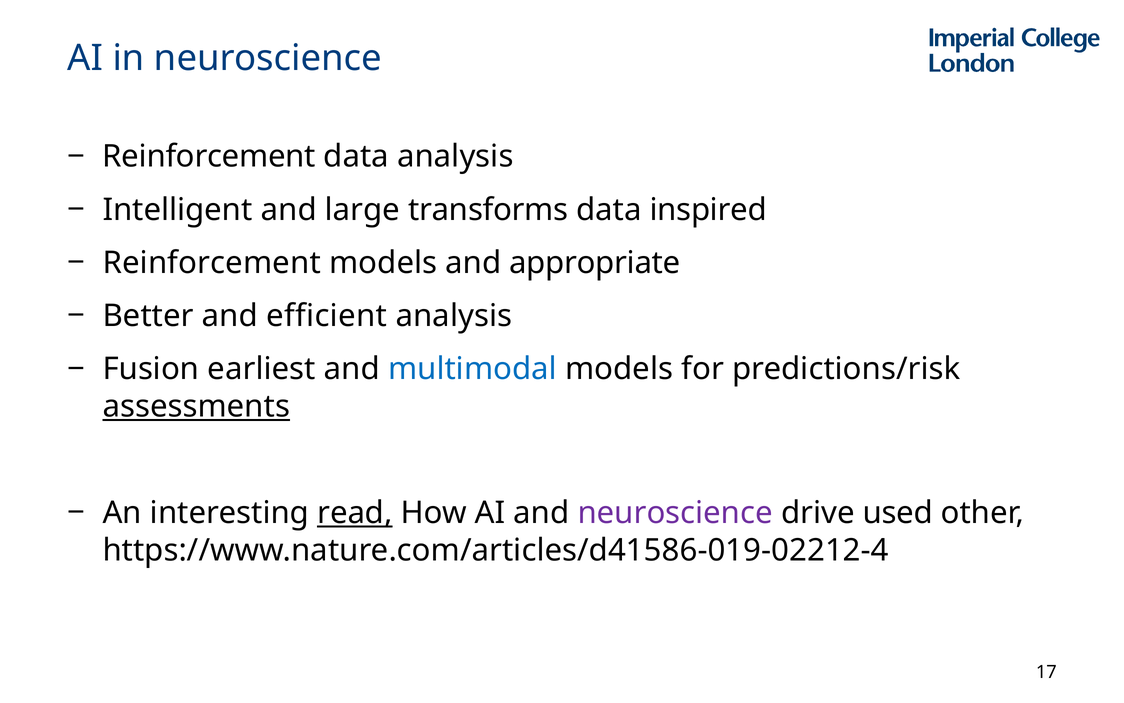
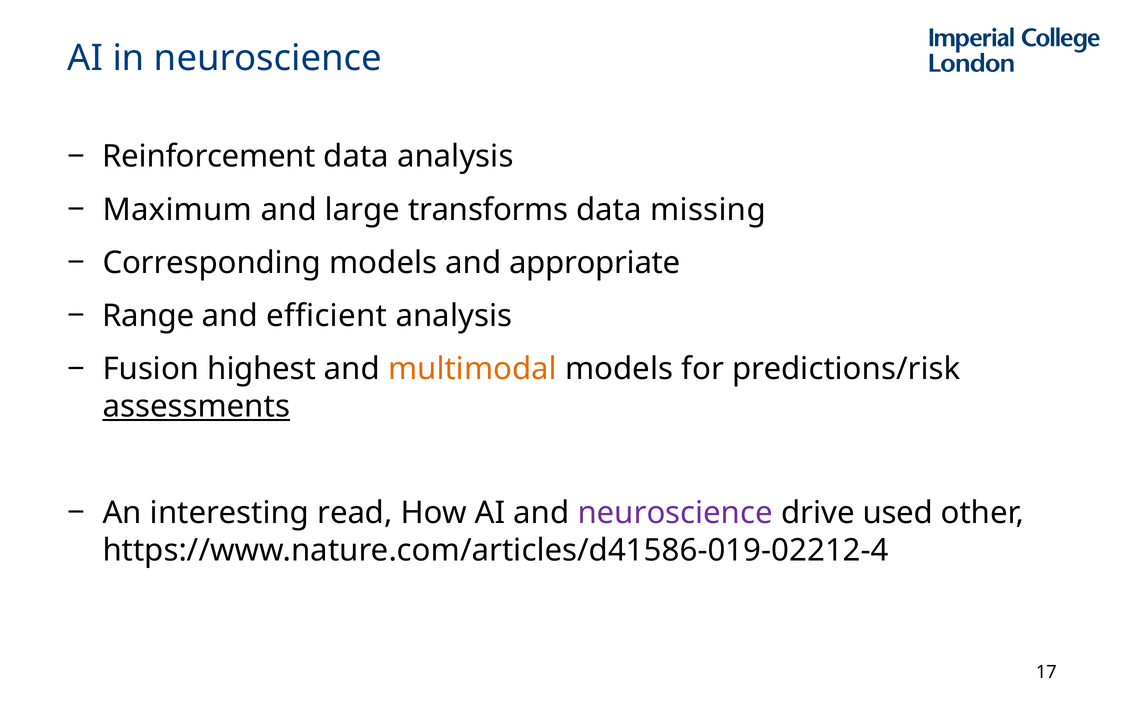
Intelligent: Intelligent -> Maximum (177, 210)
inspired: inspired -> missing (708, 210)
Reinforcement: Reinforcement -> Corresponding (212, 263)
Better: Better -> Range (148, 316)
earliest: earliest -> highest (262, 369)
multimodal colour: blue -> orange (473, 369)
read underline: present -> none (355, 513)
